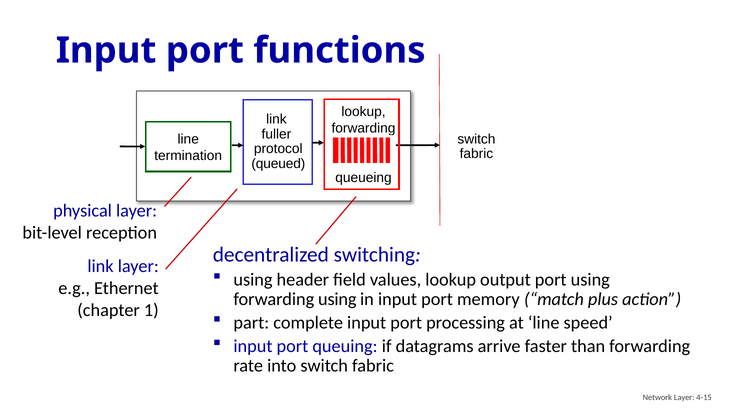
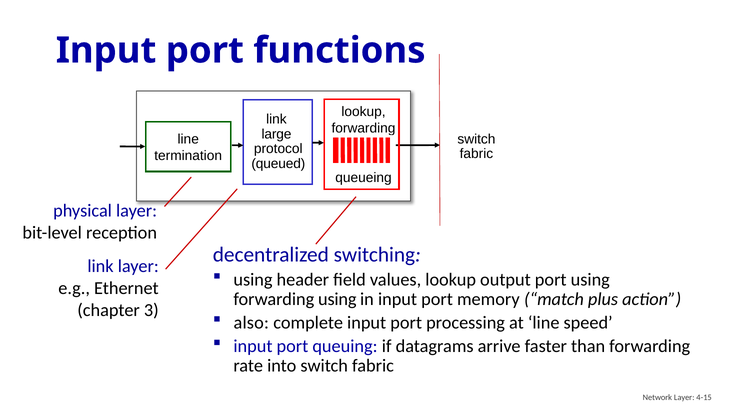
fuller: fuller -> large (277, 134)
1: 1 -> 3 (151, 310)
part: part -> also (251, 323)
